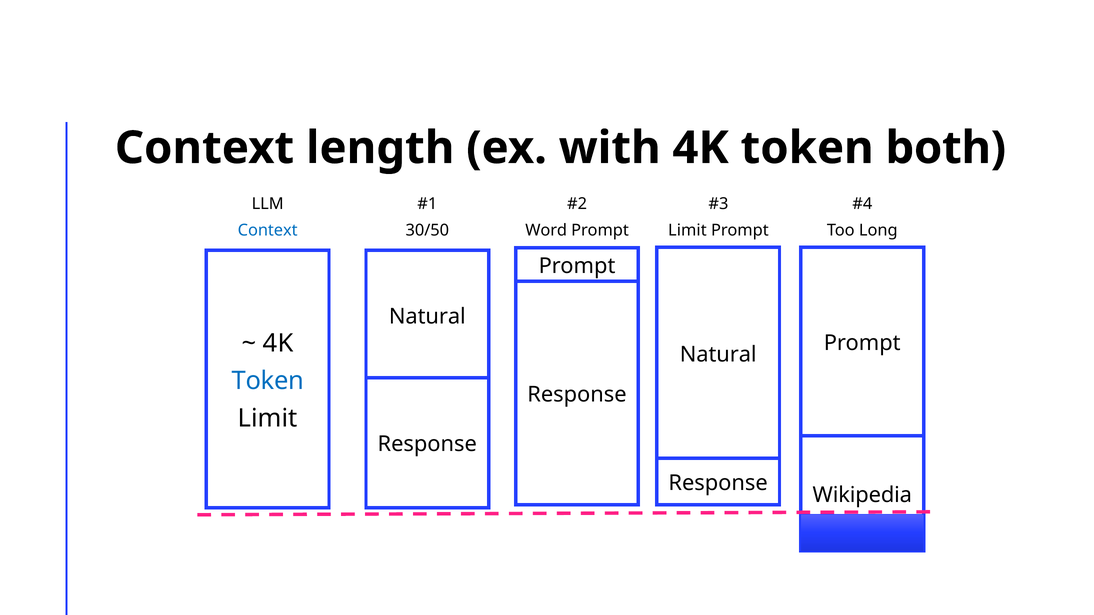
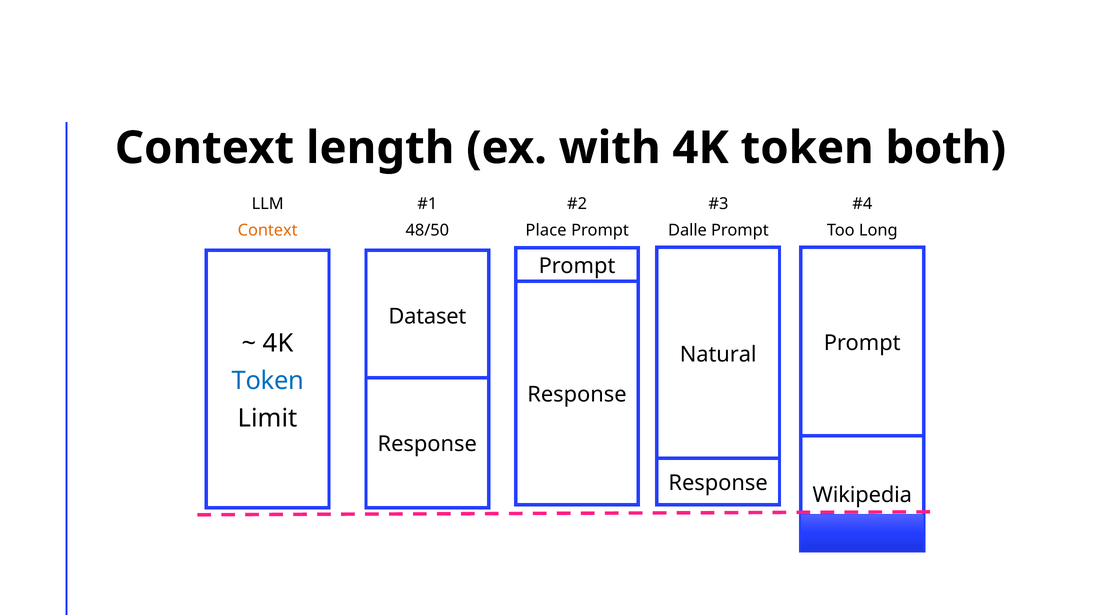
Context colour: blue -> orange (268, 230)
30/50: 30/50 -> 48/50 (427, 230)
Word: Word -> Place (546, 230)
Limit: Limit -> Dalle (687, 230)
Natural: Natural -> Dataset (427, 317)
